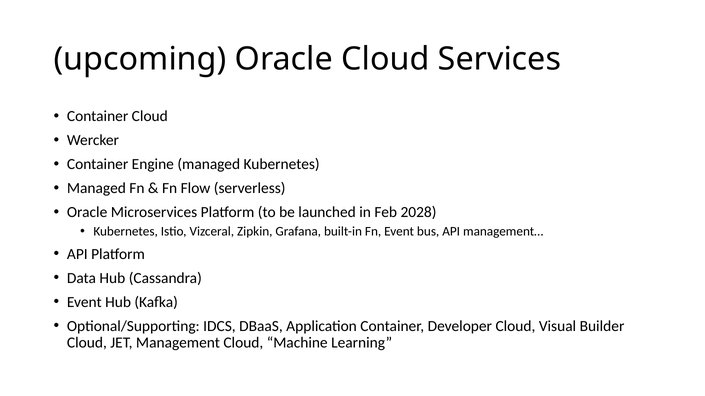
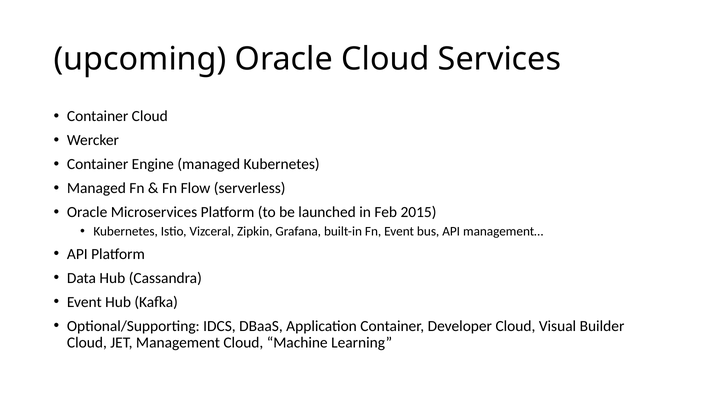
2028: 2028 -> 2015 (419, 212)
